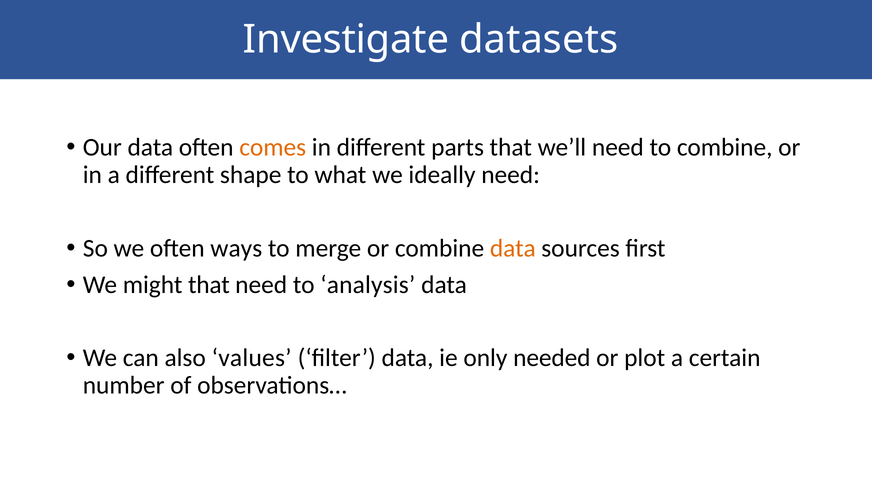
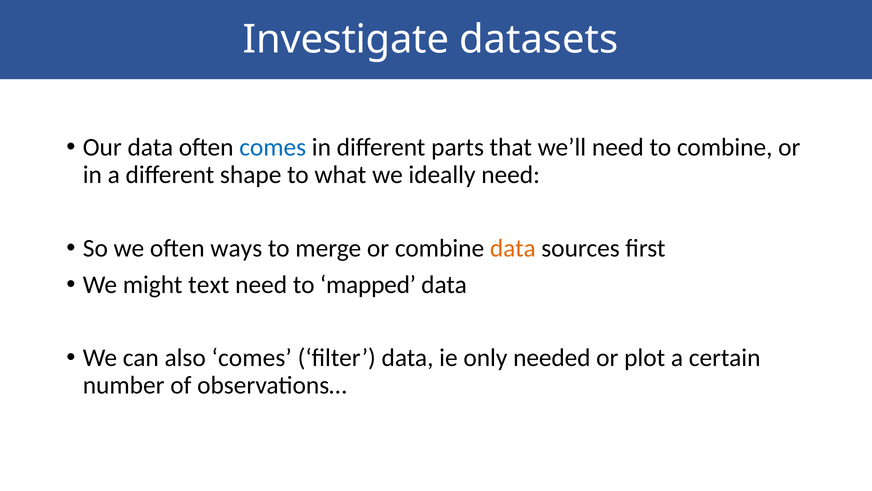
comes colour: orange -> blue (273, 147)
might that: that -> text (209, 285)
analysis: analysis -> mapped (368, 285)
also values: values -> comes (252, 358)
